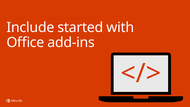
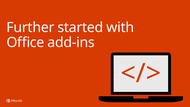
Include: Include -> Further (30, 27)
